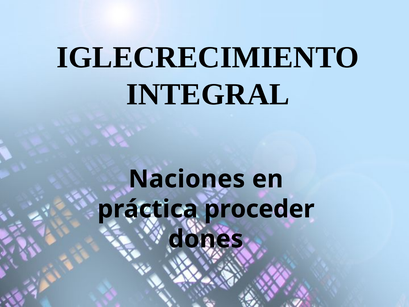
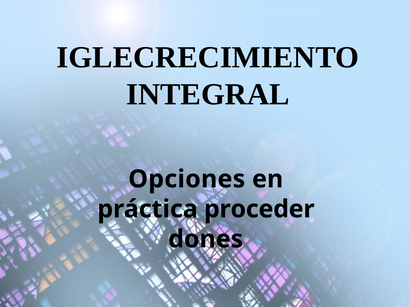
Naciones: Naciones -> Opciones (187, 179)
